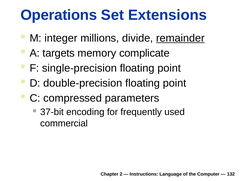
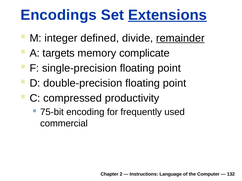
Operations: Operations -> Encodings (59, 15)
Extensions underline: none -> present (167, 15)
millions: millions -> defined (100, 38)
parameters: parameters -> productivity (132, 98)
37-bit: 37-bit -> 75-bit (52, 112)
